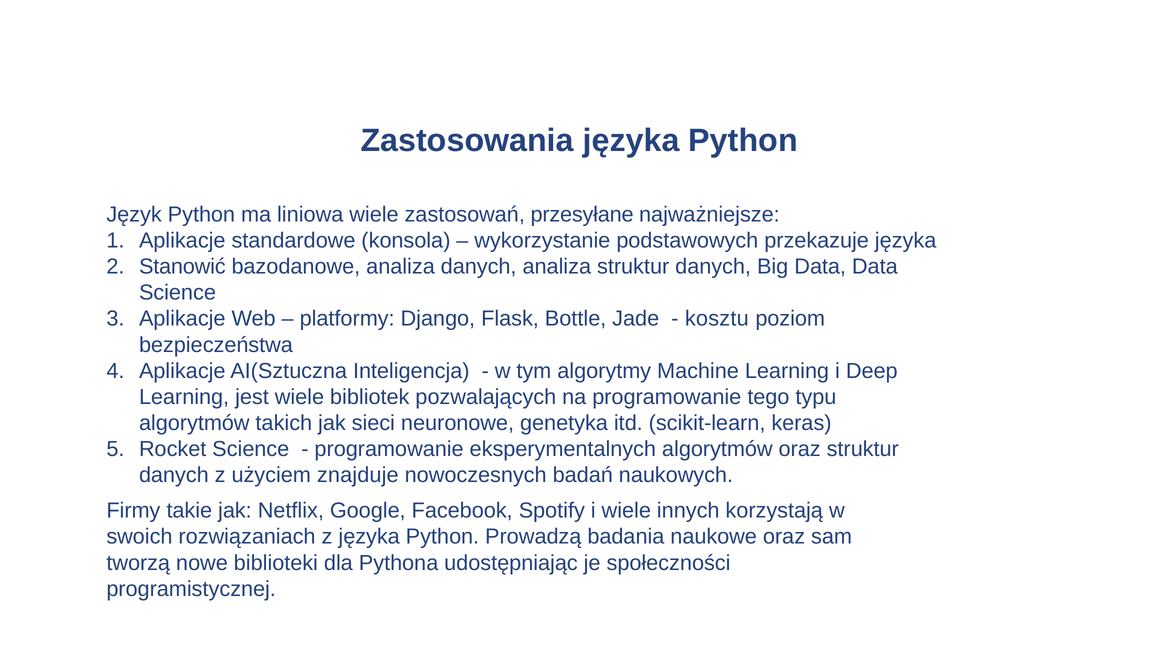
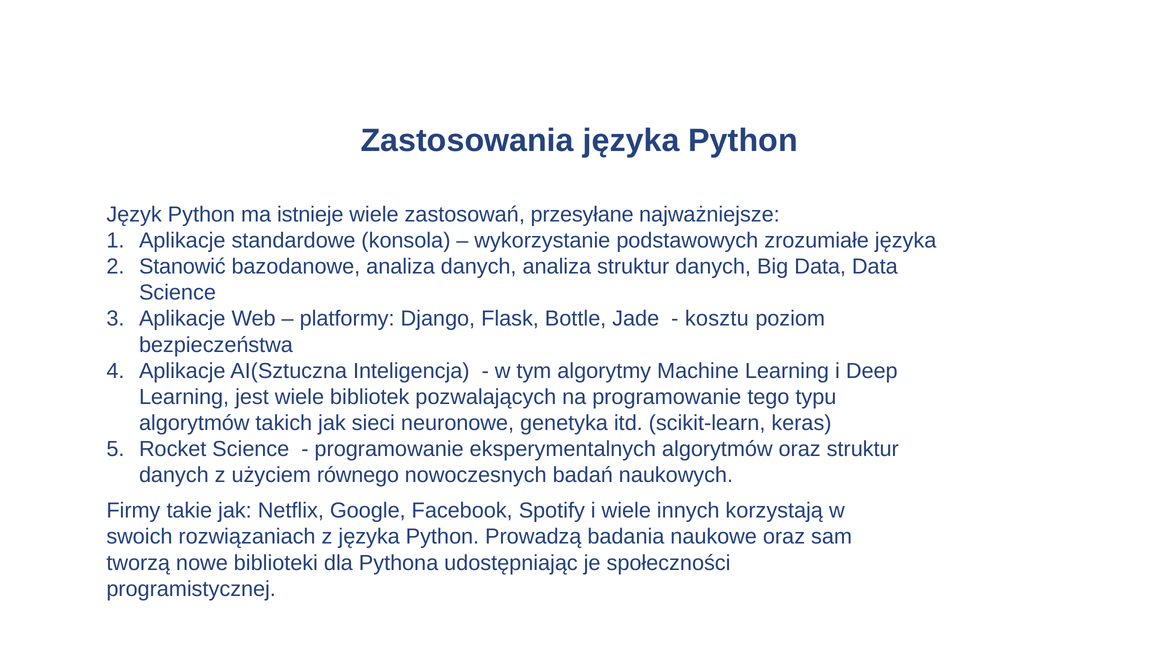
liniowa: liniowa -> istnieje (310, 214)
przekazuje: przekazuje -> zrozumiałe (817, 240)
znajduje: znajduje -> równego (358, 475)
